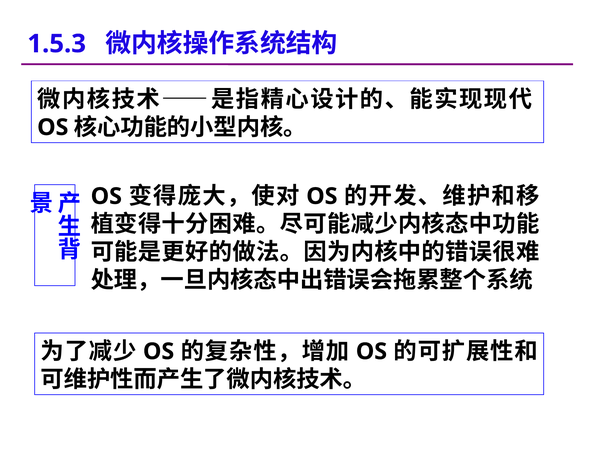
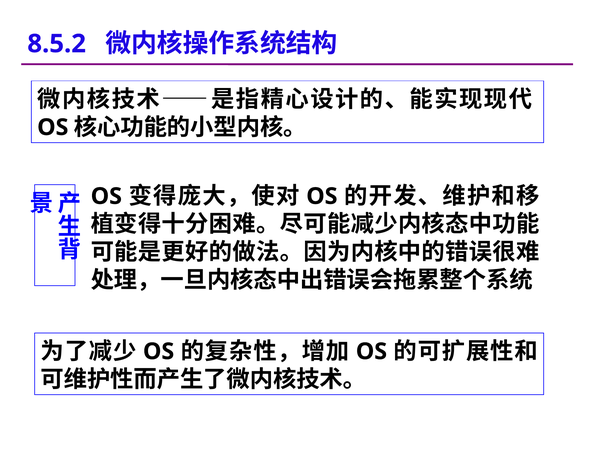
1.5.3: 1.5.3 -> 8.5.2 (57, 44)
